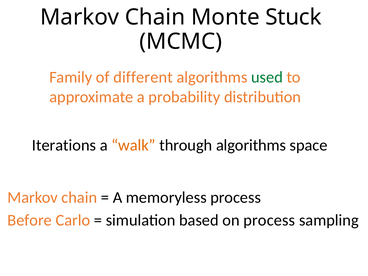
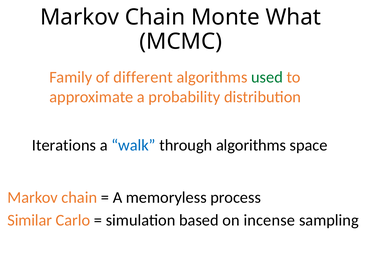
Stuck: Stuck -> What (293, 17)
walk colour: orange -> blue (133, 145)
Before: Before -> Similar (30, 220)
on process: process -> incense (269, 220)
